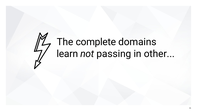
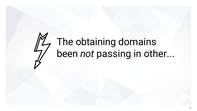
complete: complete -> obtaining (96, 42)
learn: learn -> been (67, 54)
